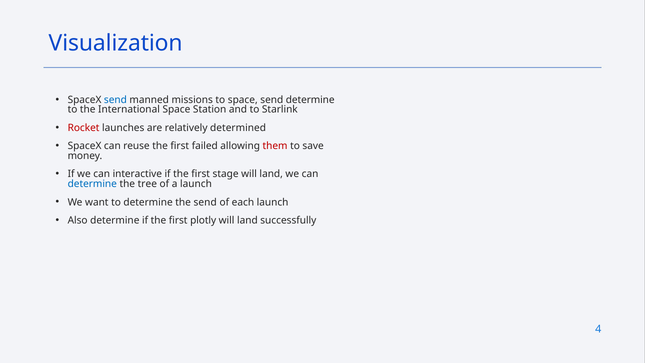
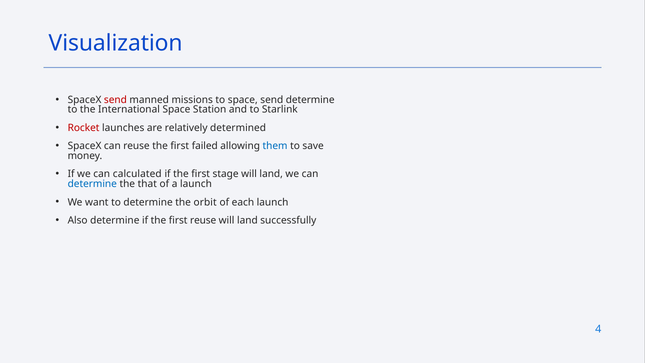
send colour: blue -> red (115, 100)
them colour: red -> blue (275, 146)
interactive: interactive -> calculated (137, 174)
tree: tree -> that (147, 184)
the send: send -> orbit (205, 202)
first plotly: plotly -> reuse (203, 220)
